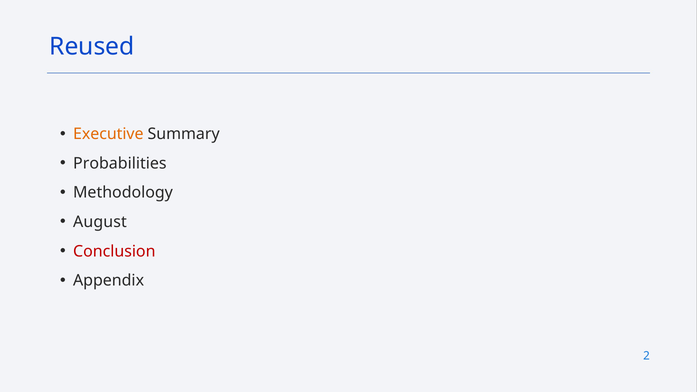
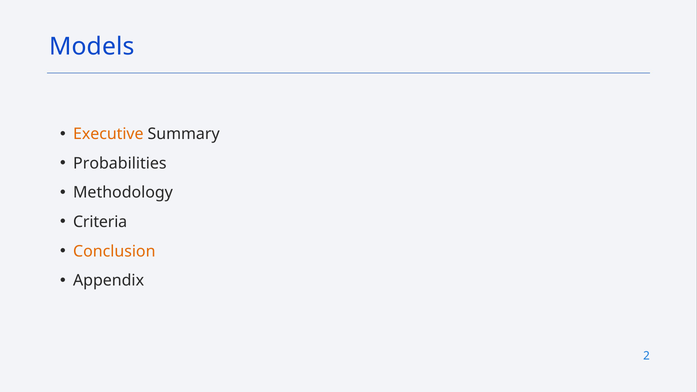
Reused: Reused -> Models (92, 47)
August: August -> Criteria (100, 222)
Conclusion colour: red -> orange (114, 251)
